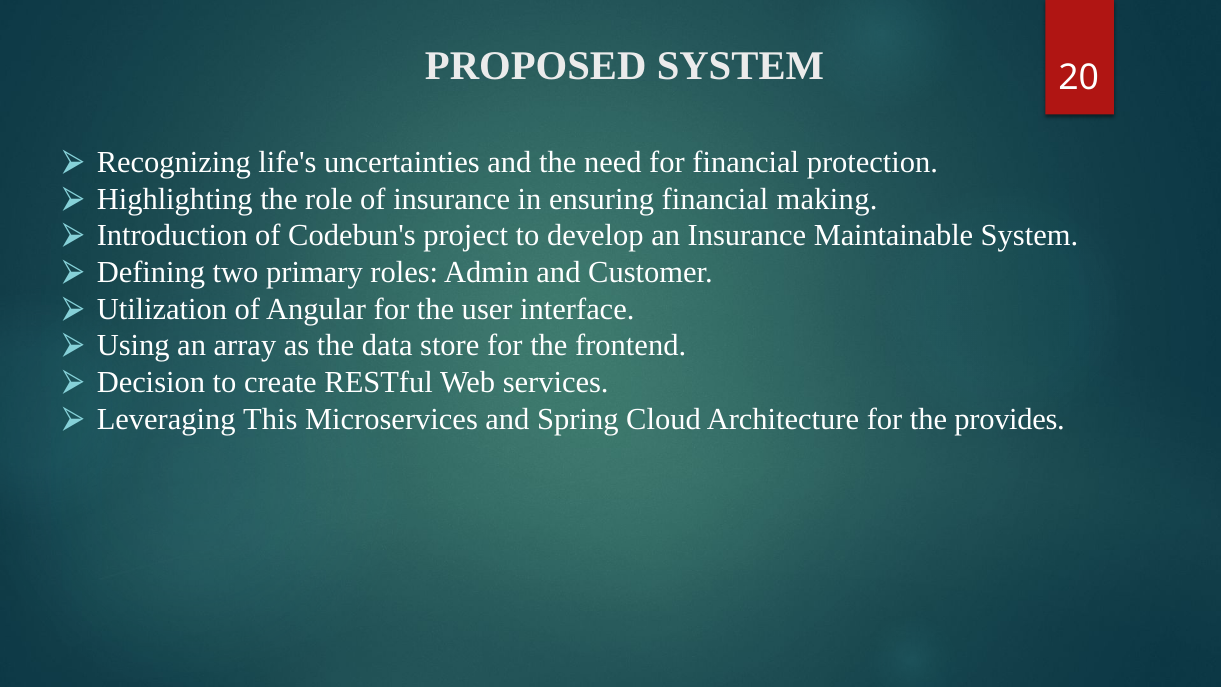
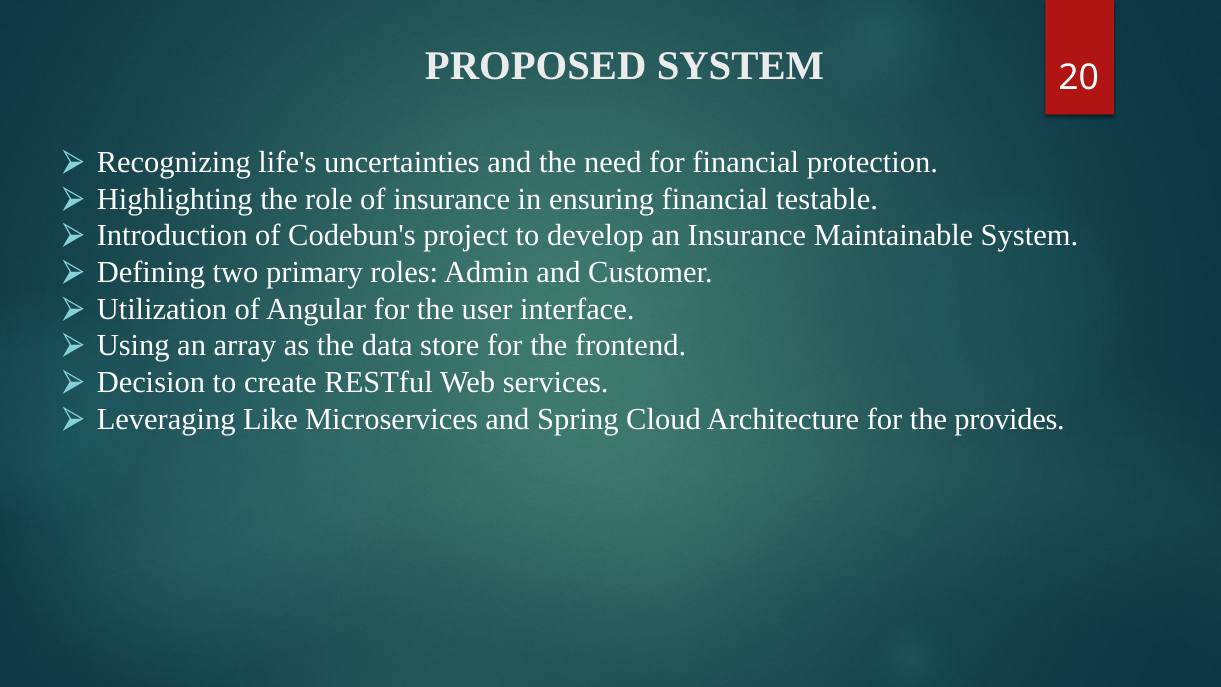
making: making -> testable (827, 199)
This: This -> Like (271, 419)
